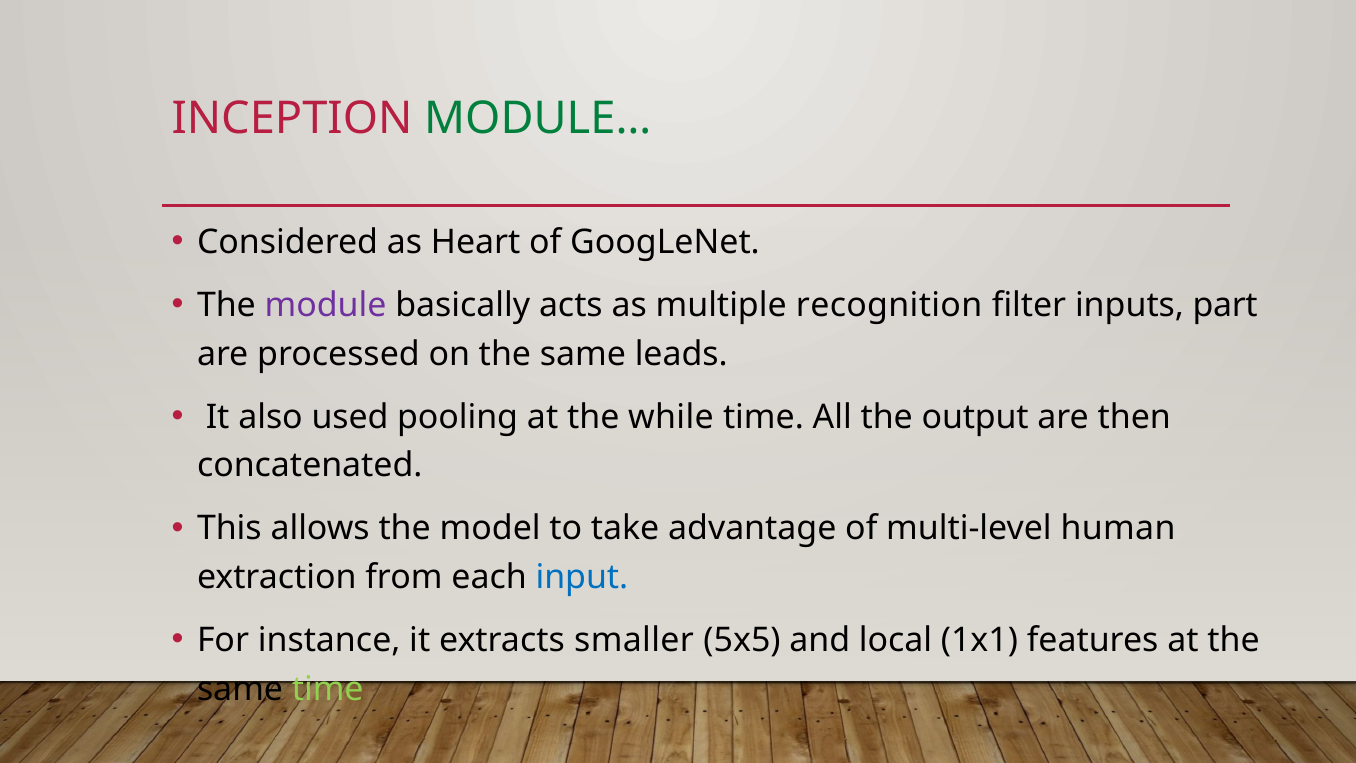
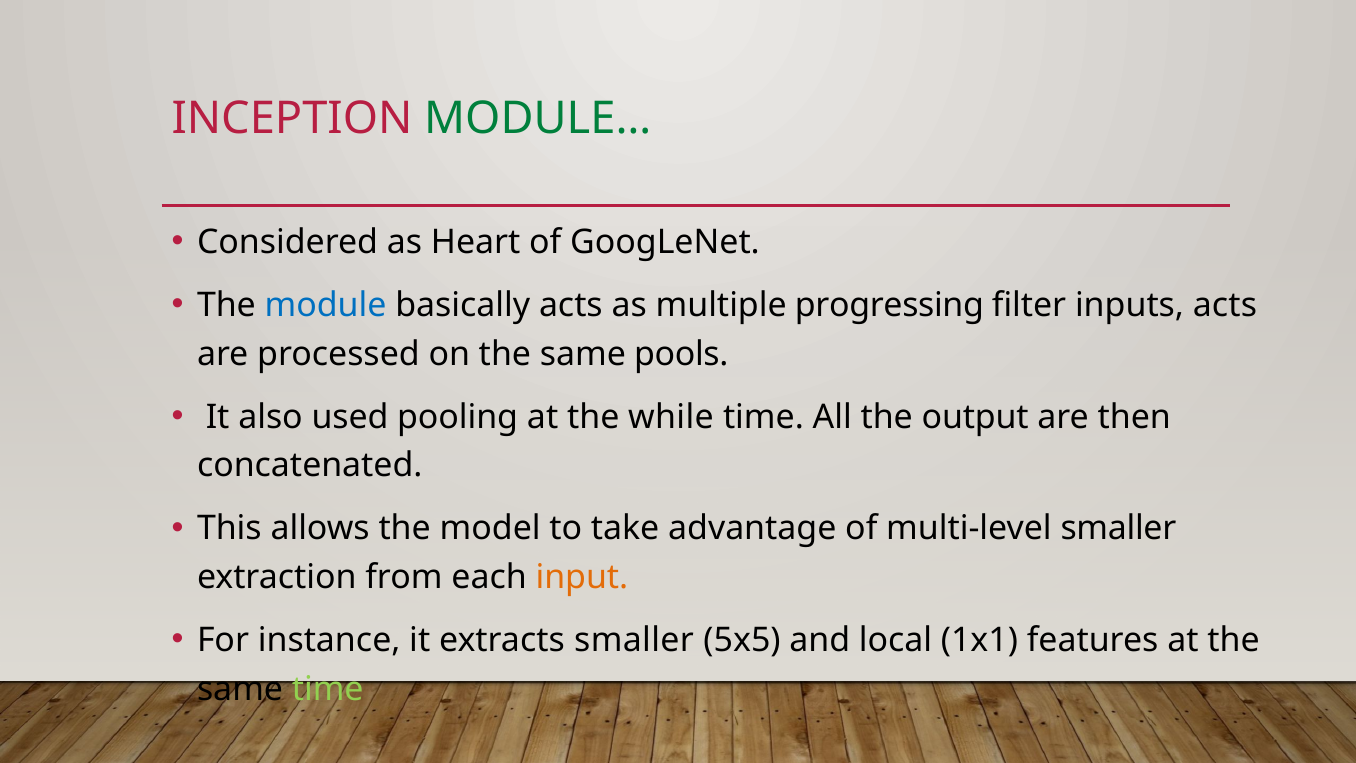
module colour: purple -> blue (326, 305)
recognition: recognition -> progressing (889, 305)
inputs part: part -> acts (1225, 305)
leads: leads -> pools (681, 354)
multi-level human: human -> smaller (1118, 529)
input colour: blue -> orange (582, 577)
